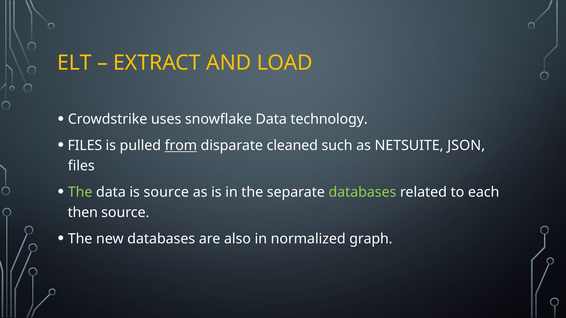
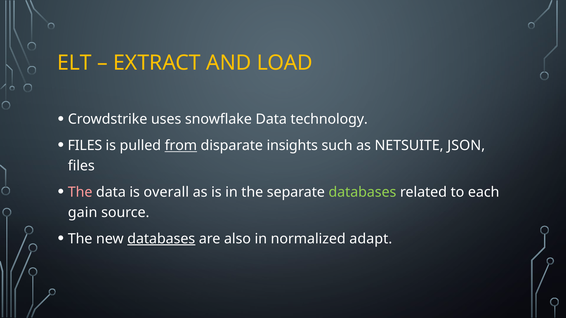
cleaned: cleaned -> insights (292, 146)
The colour: light green -> pink (80, 192)
is source: source -> overall (166, 192)
then: then -> gain (83, 213)
databases underline: none -> present (161, 239)
graph: graph -> adapt (371, 239)
